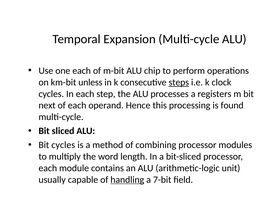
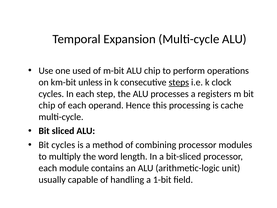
one each: each -> used (82, 71)
next: next -> chip (47, 105)
found: found -> cache (232, 105)
handling underline: present -> none (127, 179)
7-bit: 7-bit -> 1-bit (162, 179)
